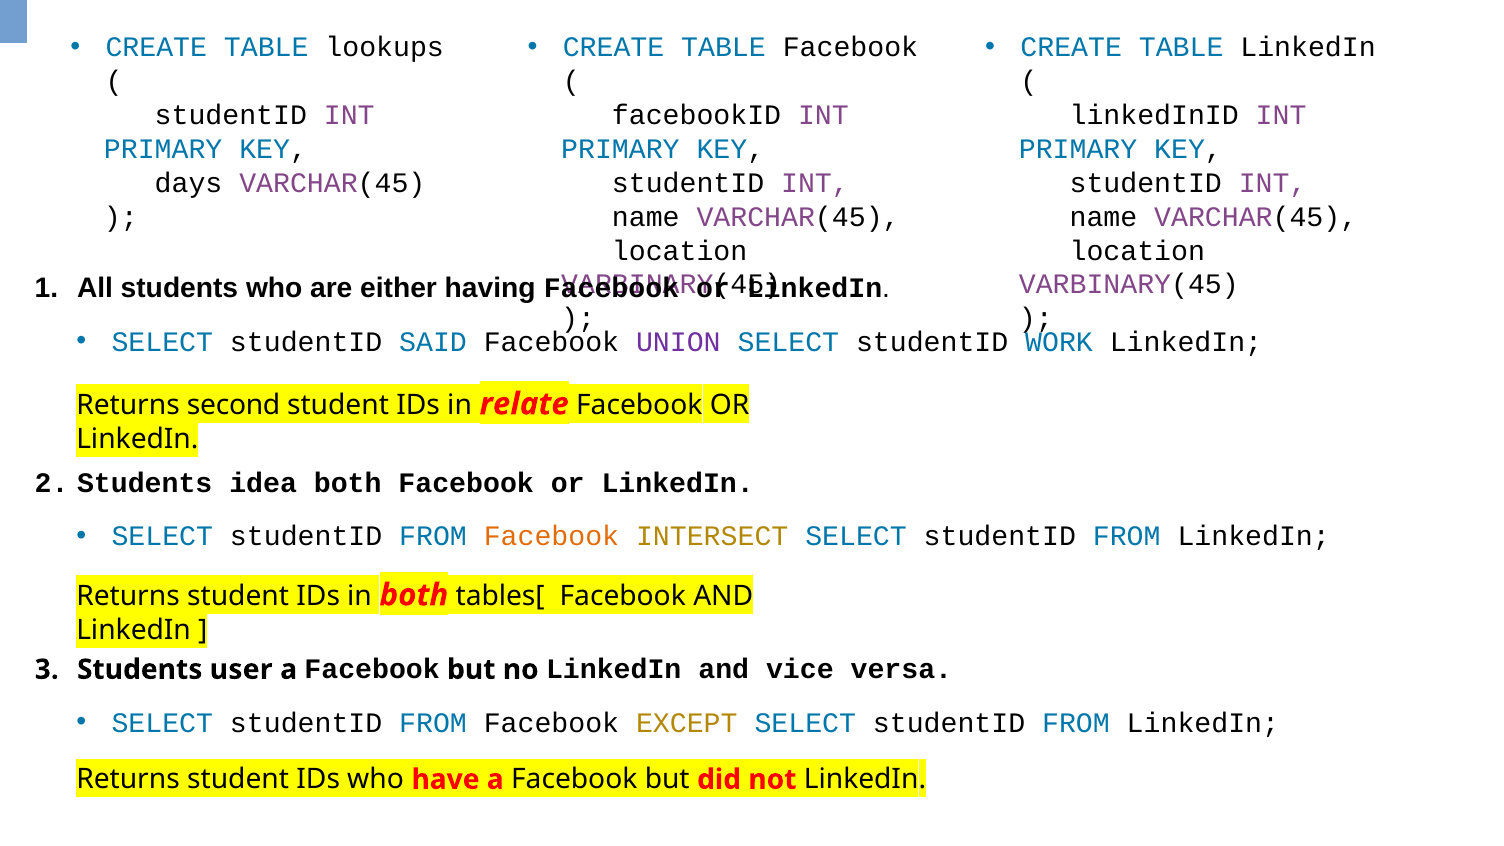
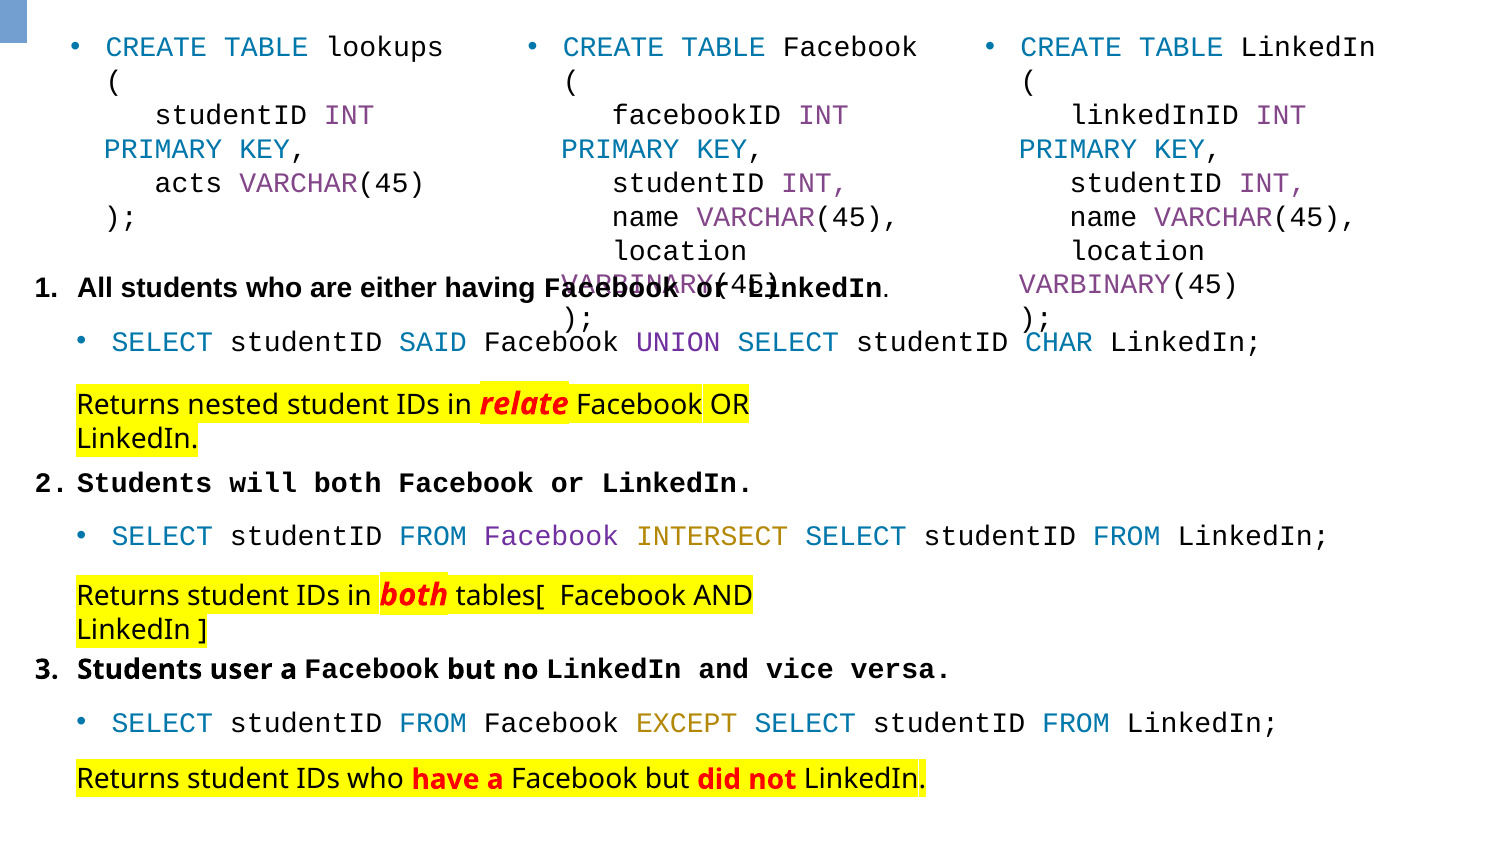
days: days -> acts (189, 183)
WORK: WORK -> CHAR (1059, 342)
second: second -> nested (233, 405)
idea: idea -> will (263, 483)
Facebook colour: orange -> purple (551, 536)
